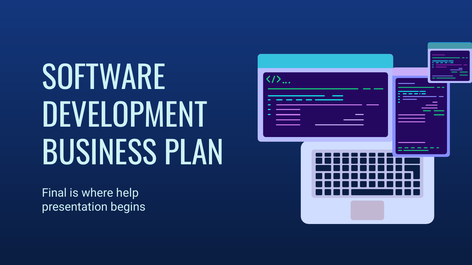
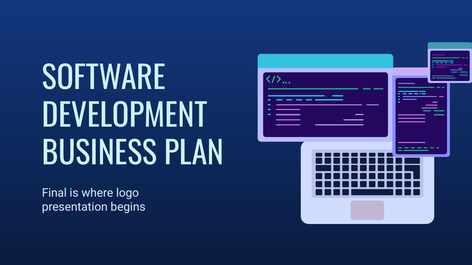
help: help -> logo (128, 193)
